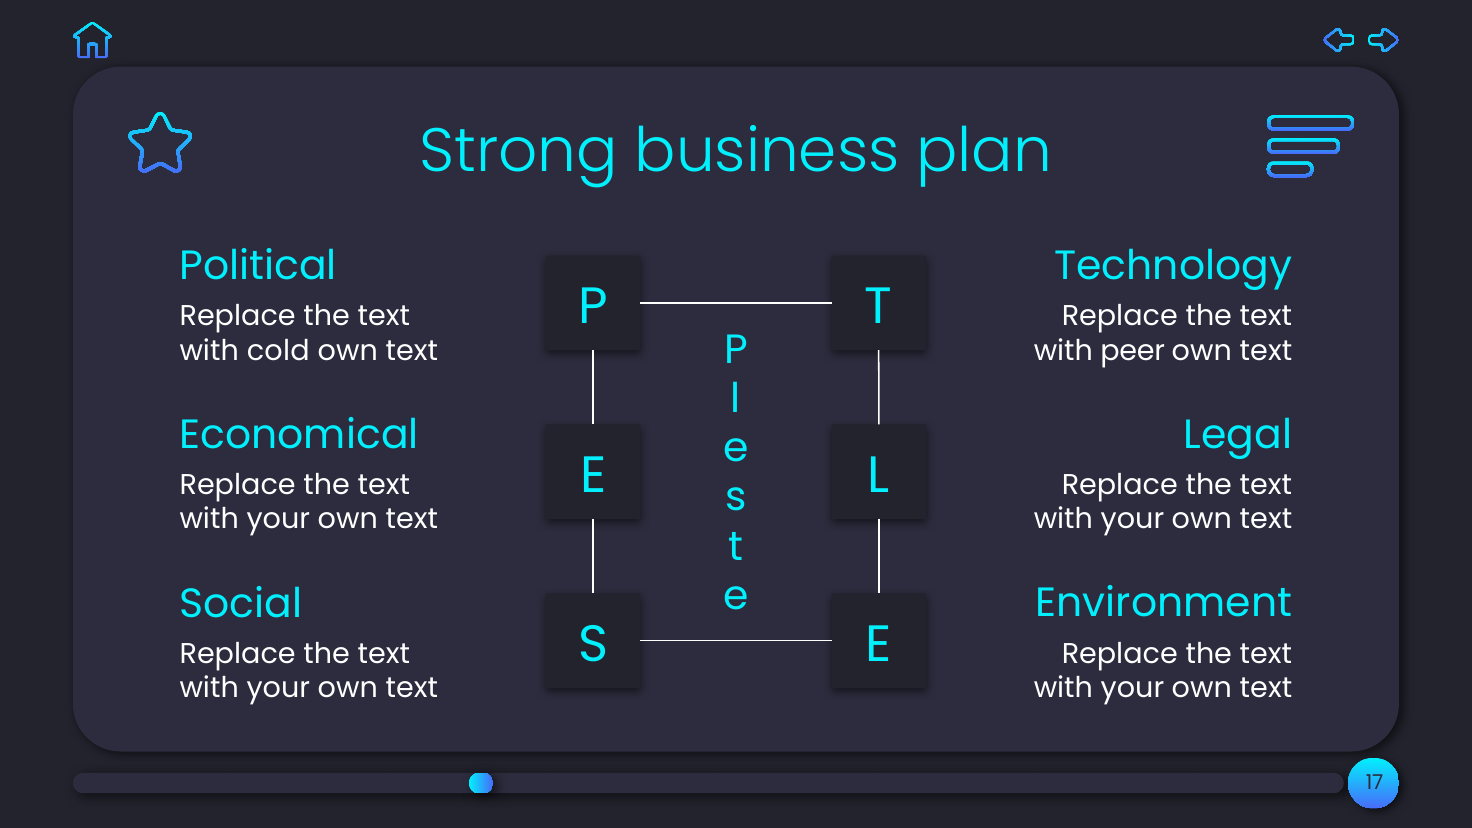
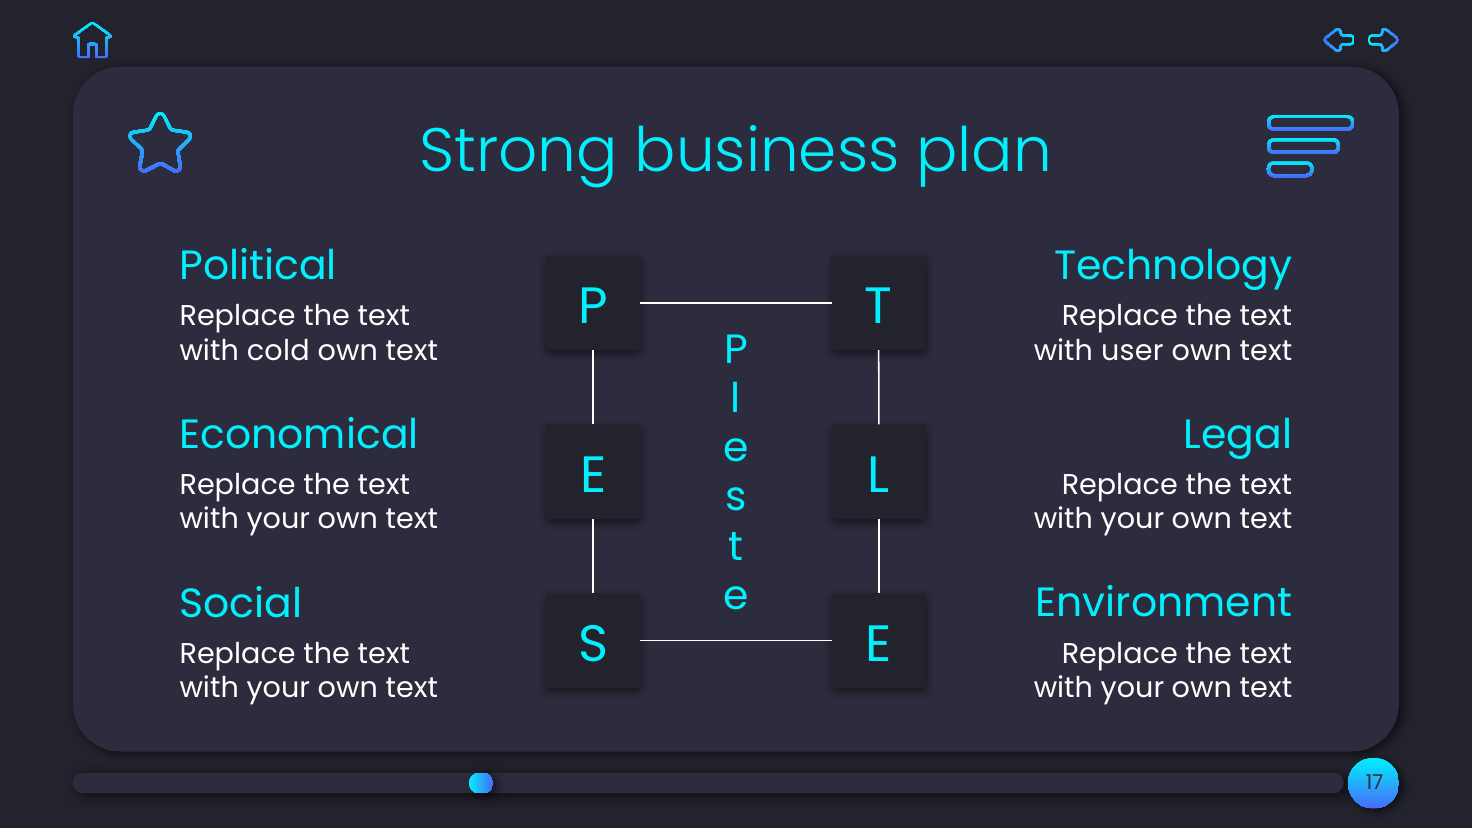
peer: peer -> user (1132, 351)
